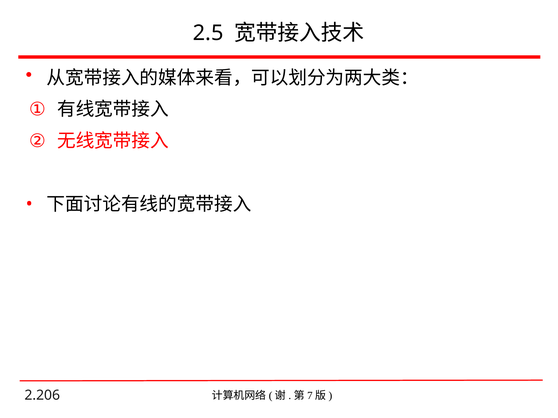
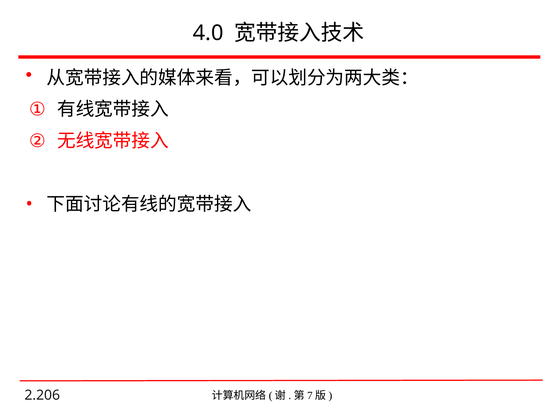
2.5: 2.5 -> 4.0 (208, 33)
